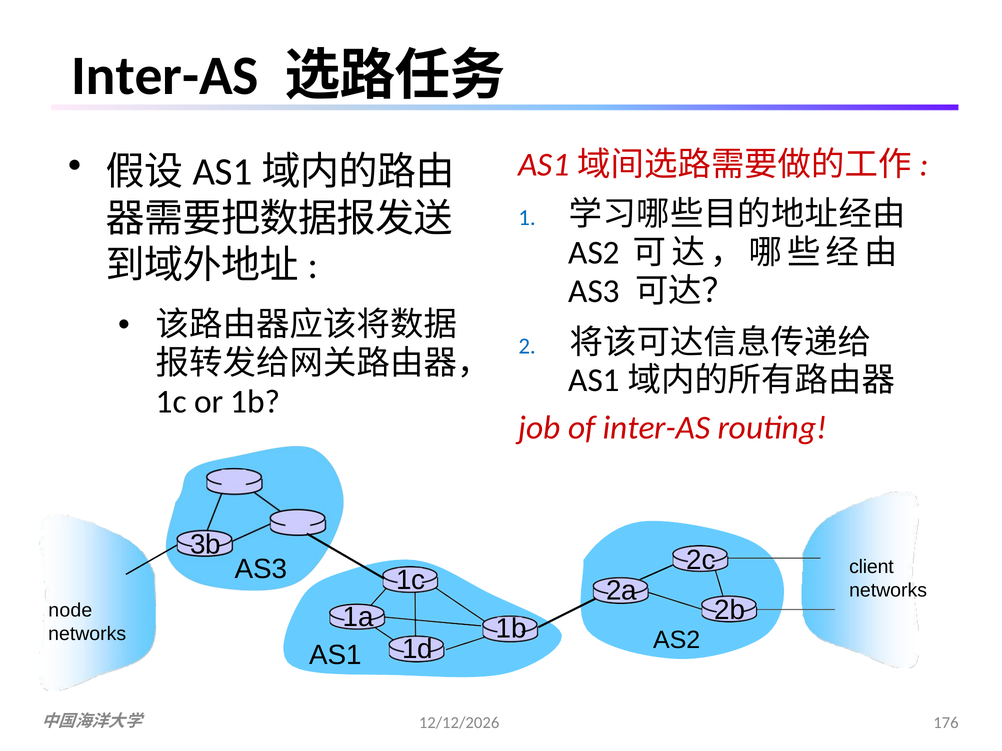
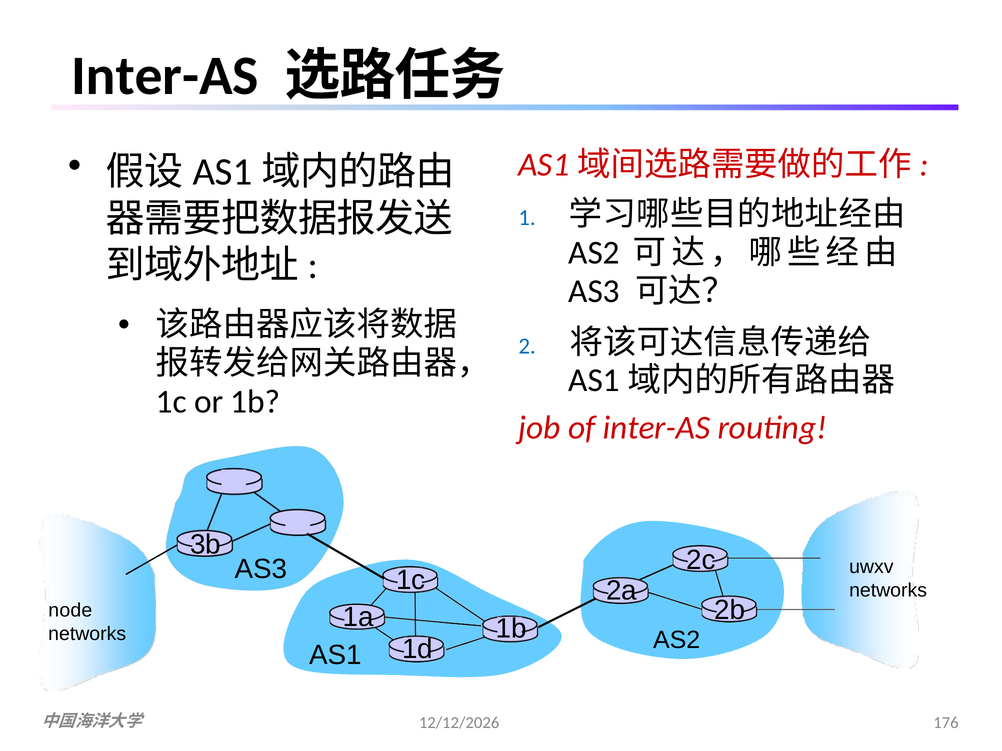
client: client -> uwxv (871, 567)
